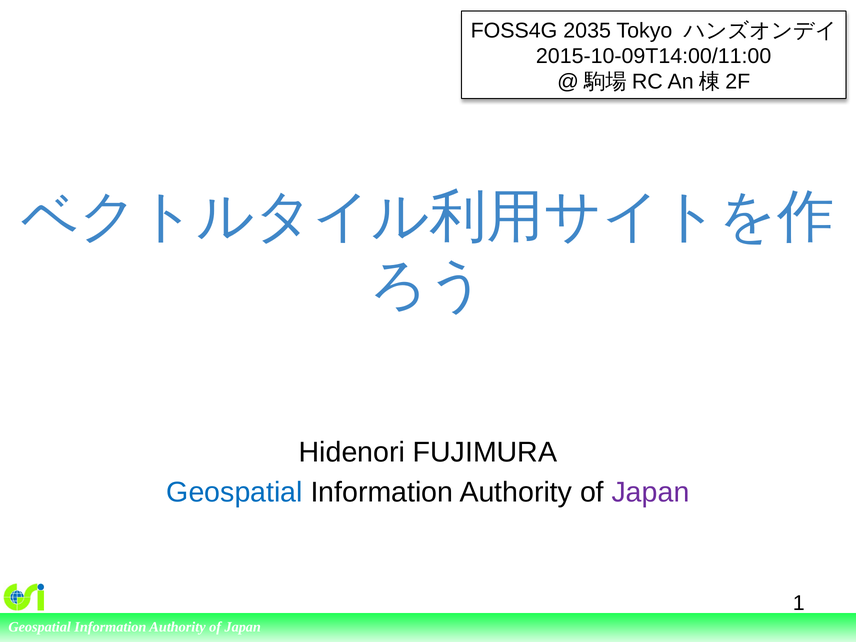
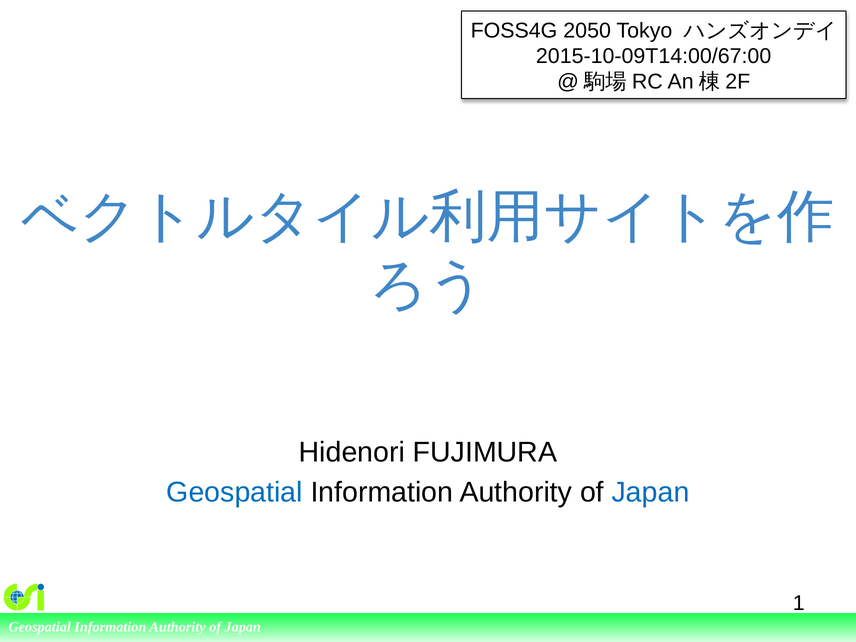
2035: 2035 -> 2050 (587, 30)
2015-10-09T14:00/11:00: 2015-10-09T14:00/11:00 -> 2015-10-09T14:00/67:00 (654, 56)
Japan colour: purple -> blue (651, 492)
